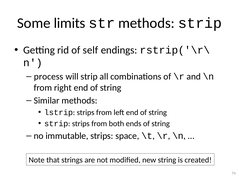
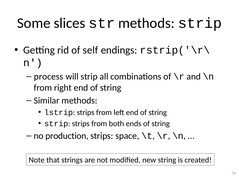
limits: limits -> slices (69, 23)
immutable: immutable -> production (67, 136)
